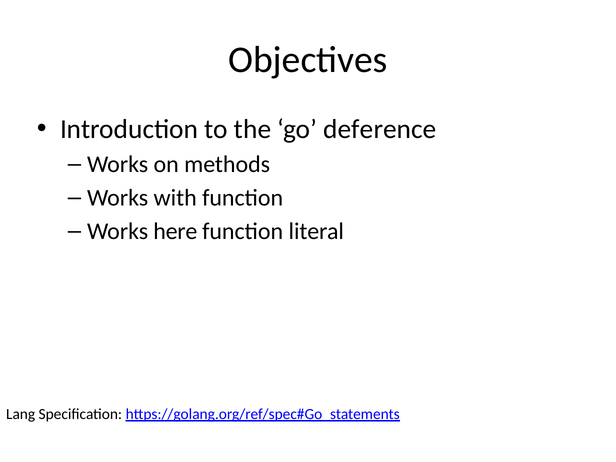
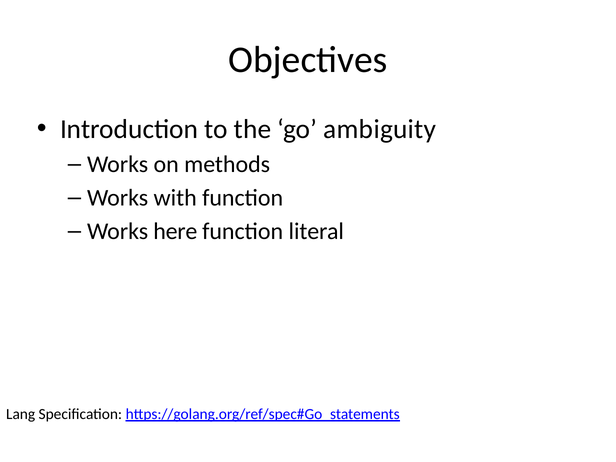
deference: deference -> ambiguity (380, 129)
